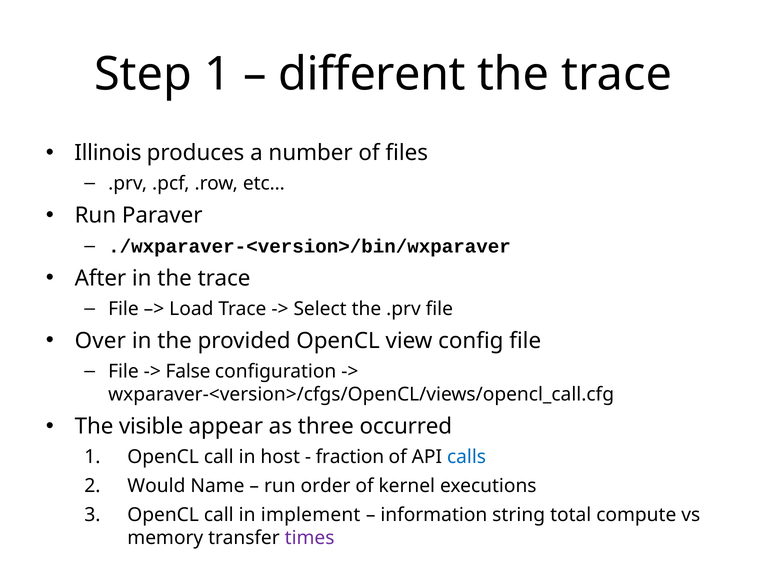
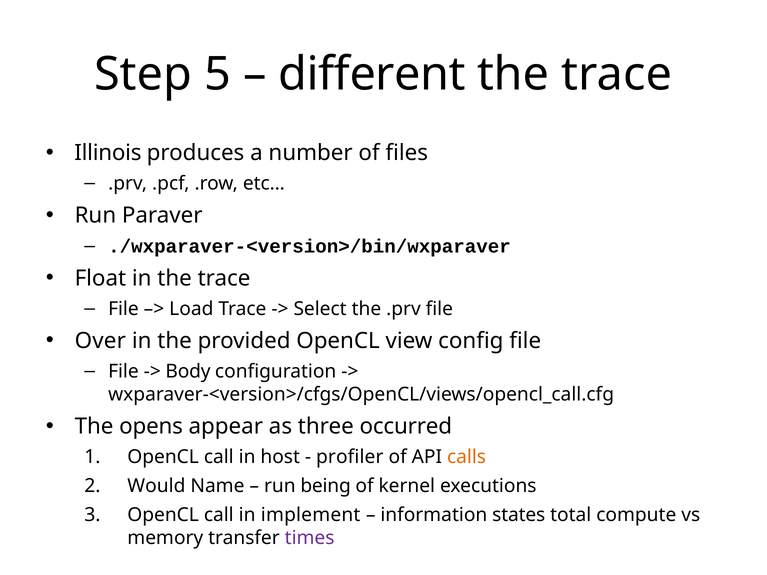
Step 1: 1 -> 5 (218, 74)
After: After -> Float (100, 278)
False: False -> Body (188, 372)
visible: visible -> opens (151, 427)
fraction: fraction -> profiler (350, 457)
calls colour: blue -> orange (467, 457)
order: order -> being (326, 486)
string: string -> states (519, 515)
